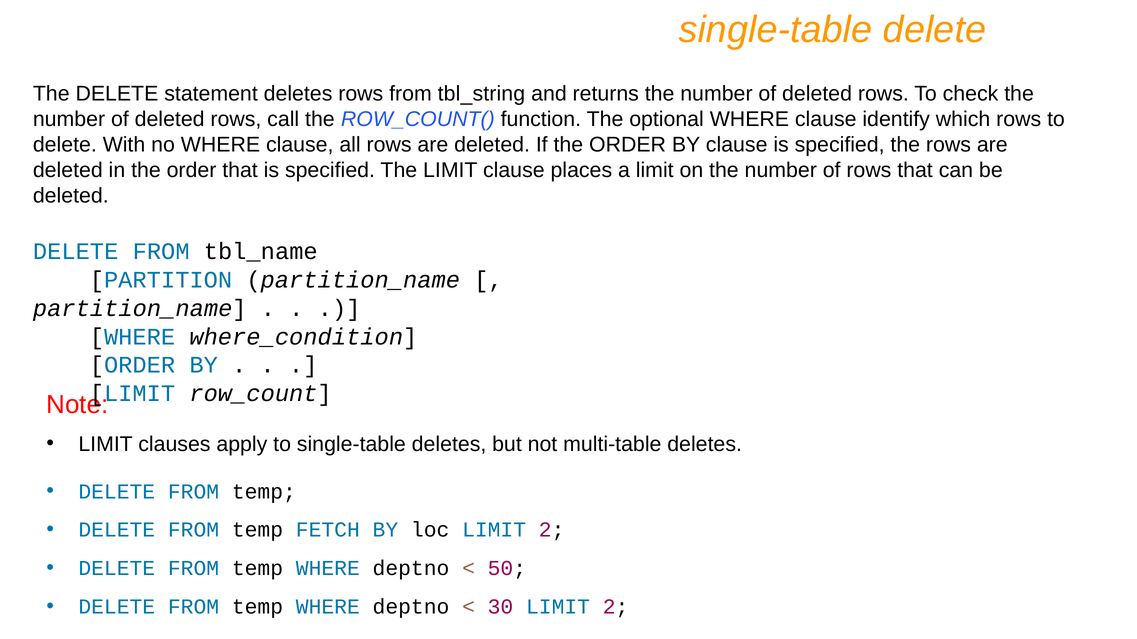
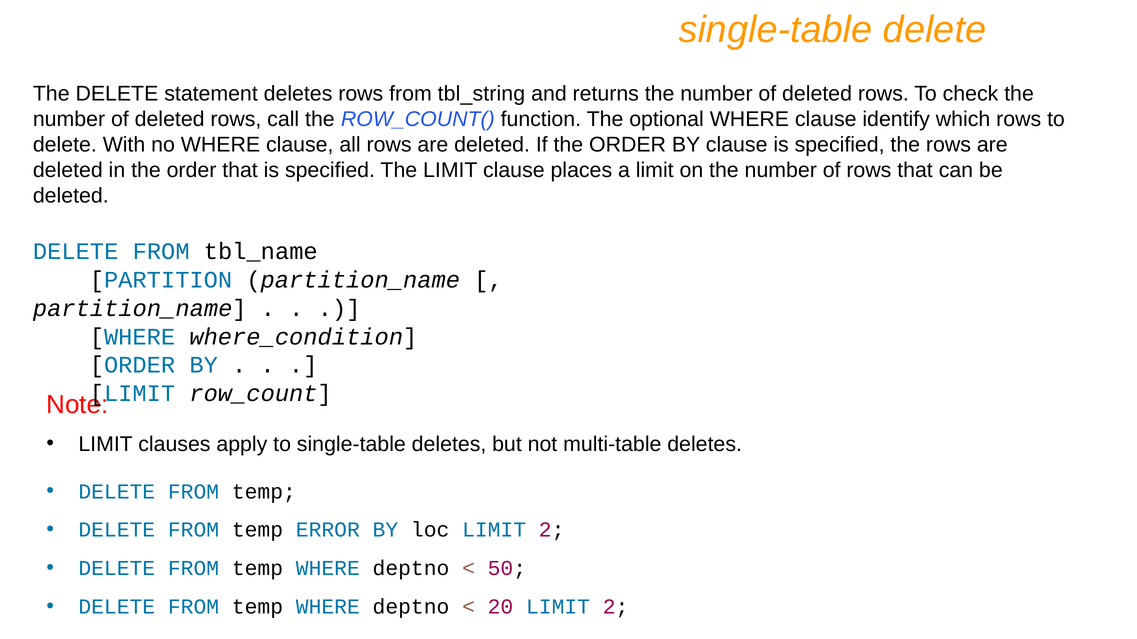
FETCH: FETCH -> ERROR (328, 530)
30: 30 -> 20 (500, 607)
